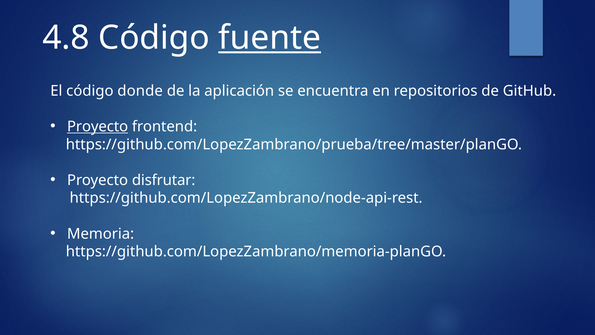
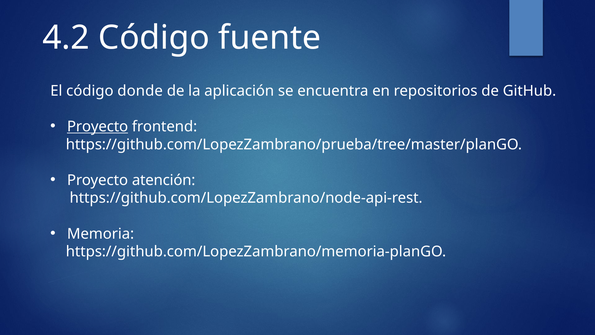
4.8: 4.8 -> 4.2 (66, 38)
fuente underline: present -> none (270, 38)
disfrutar: disfrutar -> atención (164, 180)
